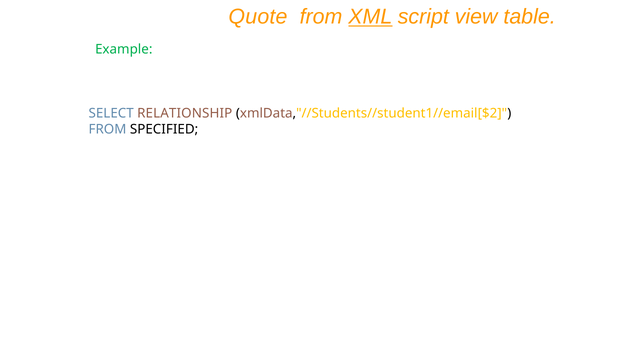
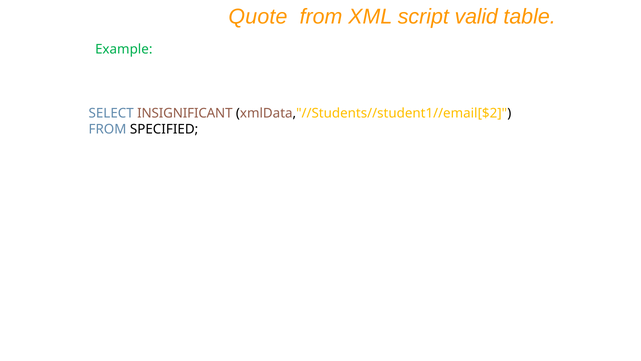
XML underline: present -> none (370, 17)
view: view -> valid (476, 17)
RELATIONSHIP: RELATIONSHIP -> INSIGNIFICANT (185, 113)
